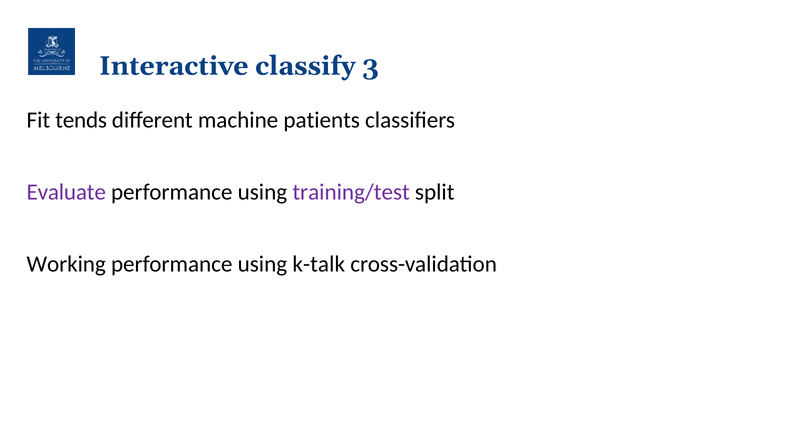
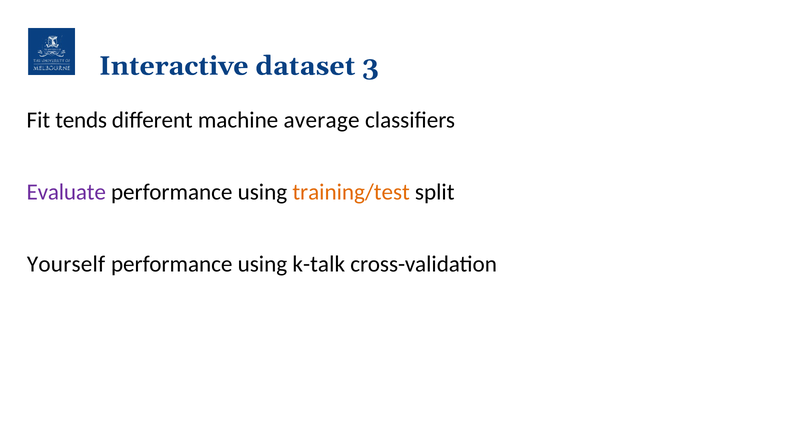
classify: classify -> dataset (305, 66)
patients: patients -> average (322, 120)
training/test colour: purple -> orange (351, 192)
Working: Working -> Yourself (66, 265)
